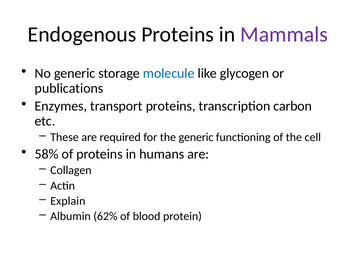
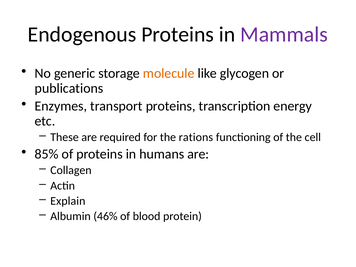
molecule colour: blue -> orange (169, 73)
carbon: carbon -> energy (293, 106)
the generic: generic -> rations (196, 137)
58%: 58% -> 85% (47, 154)
62%: 62% -> 46% (105, 216)
